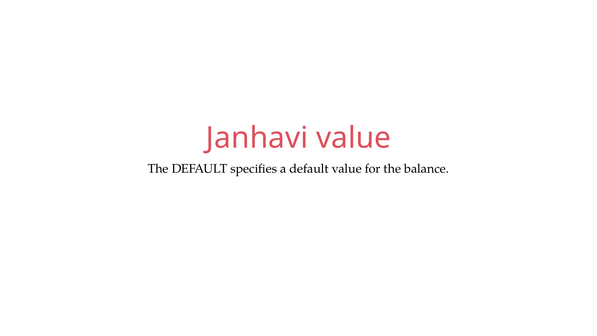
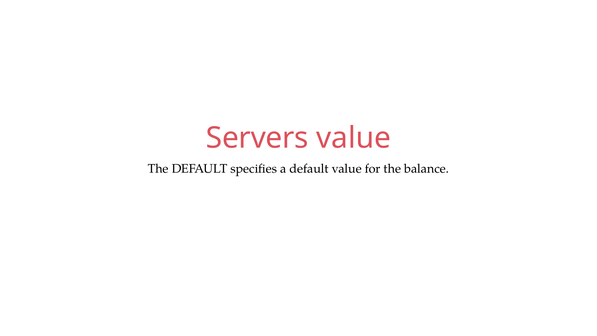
Janhavi: Janhavi -> Servers (257, 138)
